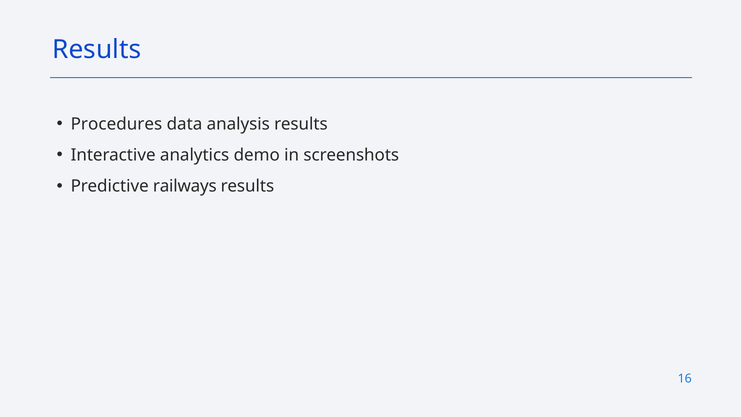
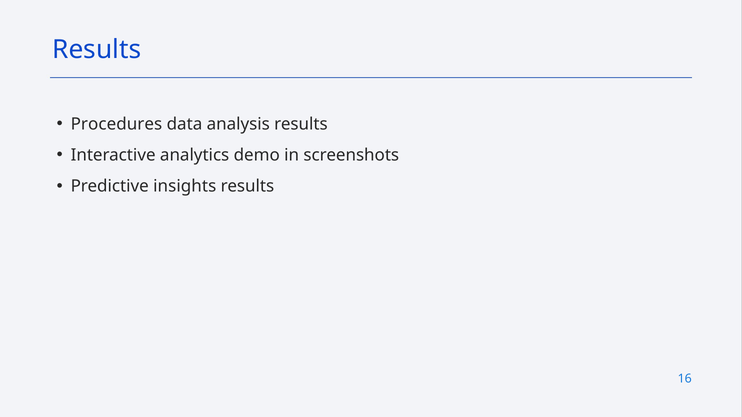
railways: railways -> insights (185, 187)
